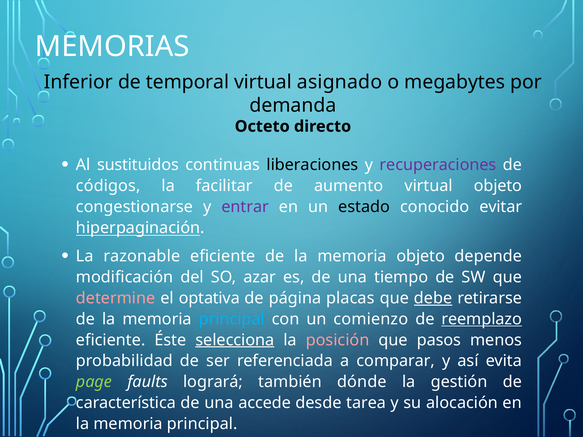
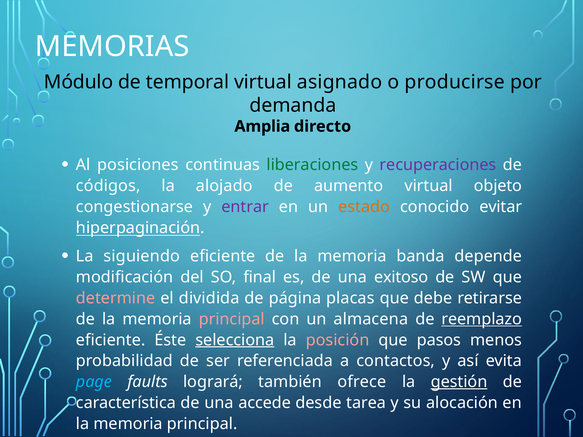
Inferior: Inferior -> Módulo (79, 82)
megabytes: megabytes -> producirse (455, 82)
Octeto: Octeto -> Amplia (262, 126)
sustituidos: sustituidos -> posiciones (138, 165)
liberaciones colour: black -> green (312, 165)
facilitar: facilitar -> alojado (224, 186)
estado colour: black -> orange (364, 207)
razonable: razonable -> siguiendo (142, 256)
memoria objeto: objeto -> banda (421, 256)
azar: azar -> final (260, 277)
tiempo: tiempo -> exitoso (401, 277)
optativa: optativa -> dividida (209, 298)
debe underline: present -> none (433, 298)
principal colour: light blue -> pink (232, 319)
comienzo: comienzo -> almacena (371, 319)
comparar: comparar -> contactos (396, 361)
page colour: light green -> light blue (94, 382)
dónde: dónde -> ofrece (362, 382)
gestión underline: none -> present (459, 382)
